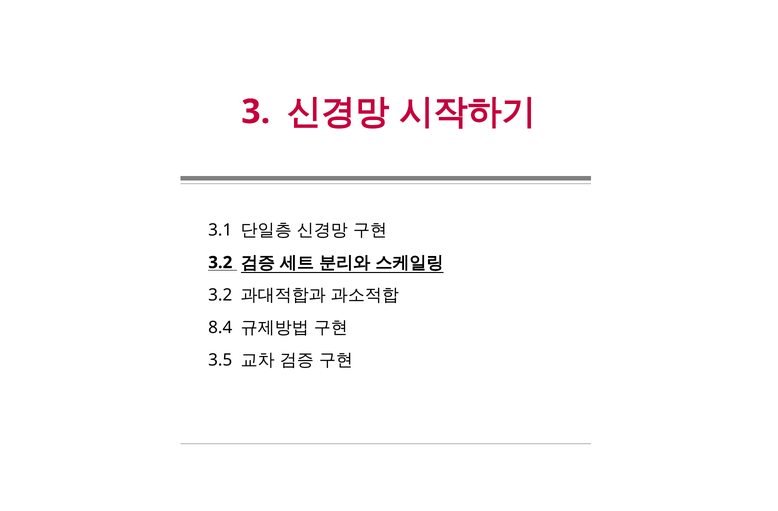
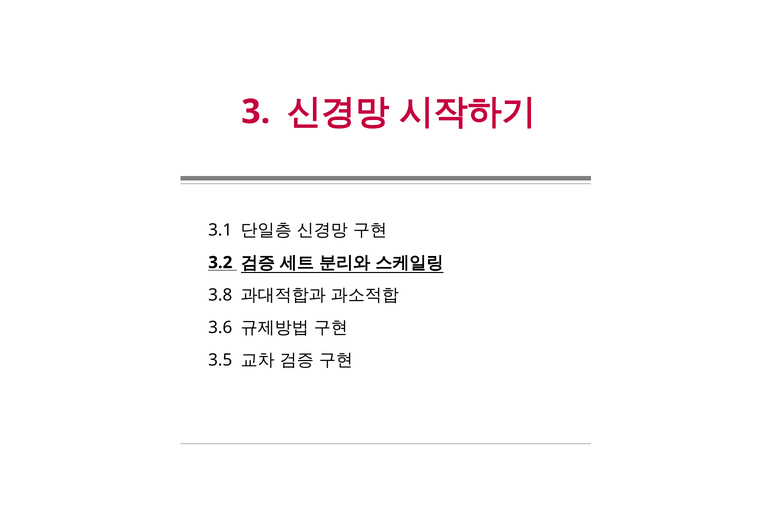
3.2: 3.2 -> 3.8 (220, 295)
8.4: 8.4 -> 3.6 (220, 328)
